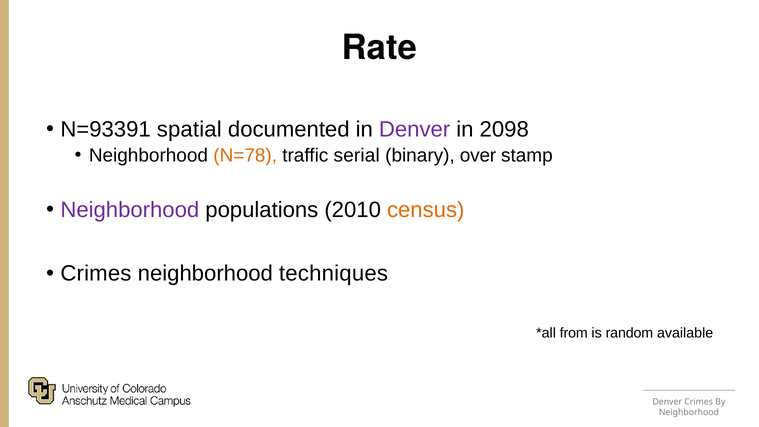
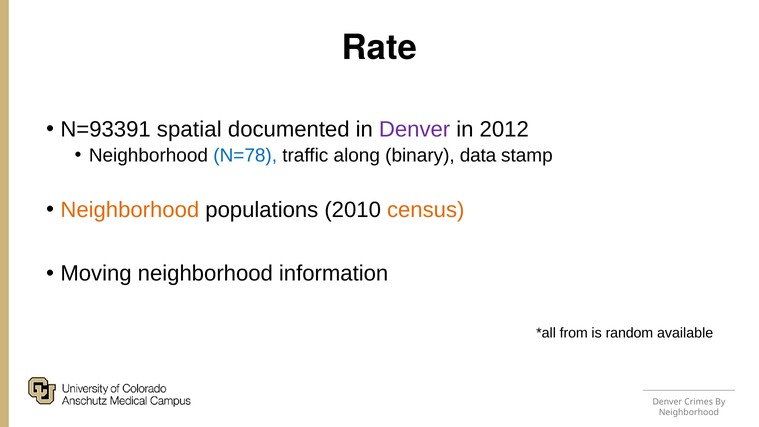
2098: 2098 -> 2012 (504, 129)
N=78 colour: orange -> blue (245, 155)
serial: serial -> along (357, 155)
over: over -> data (478, 155)
Neighborhood colour: purple -> orange (130, 210)
Crimes: Crimes -> Moving (96, 274)
techniques: techniques -> information (334, 274)
